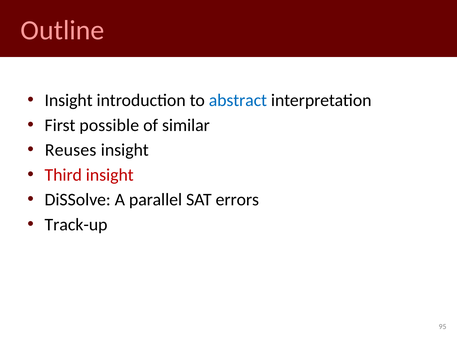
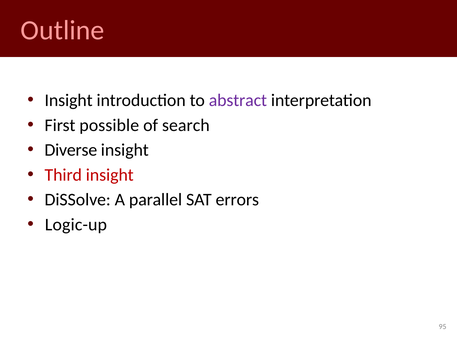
abstract colour: blue -> purple (238, 101)
similar: similar -> search (186, 125)
Reuses: Reuses -> Diverse (71, 150)
Track-up: Track-up -> Logic-up (76, 225)
